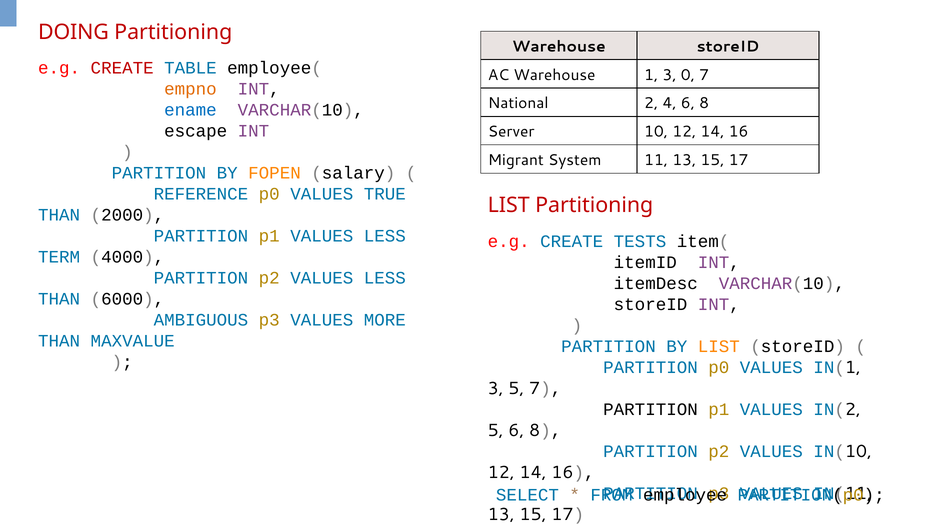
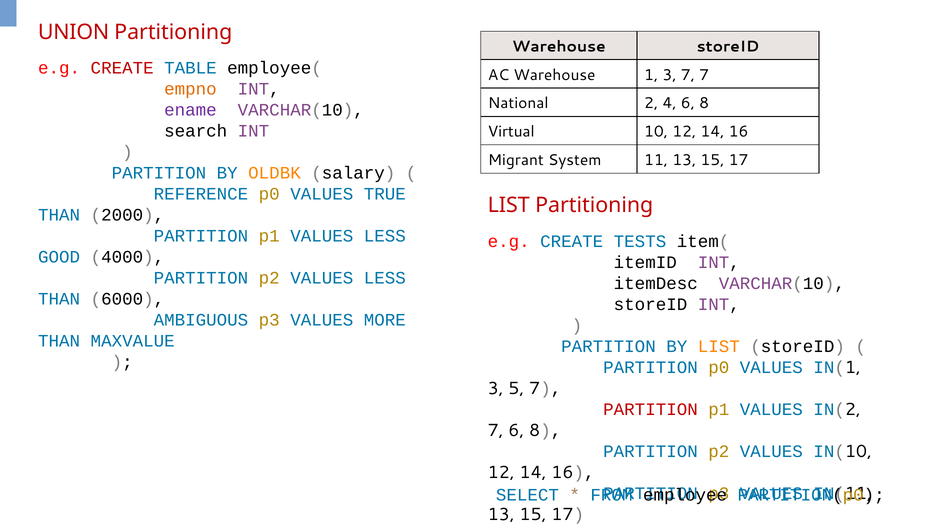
DOING: DOING -> UNION (74, 32)
3 0: 0 -> 7 (688, 75)
ename colour: blue -> purple (190, 110)
escape: escape -> search (196, 131)
Server: Server -> Virtual (511, 132)
FOPEN: FOPEN -> OLDBK (275, 173)
TERM: TERM -> GOOD (59, 257)
PARTITION colour: black -> red (651, 410)
5: 5 -> 7 (496, 431)
